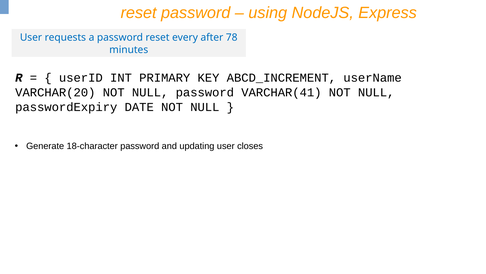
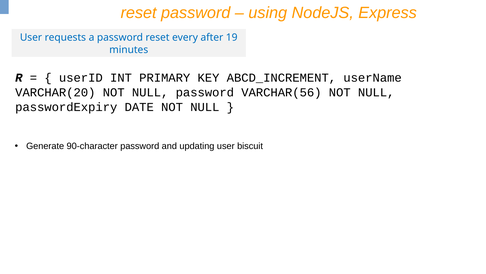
78: 78 -> 19 (232, 37)
VARCHAR(41: VARCHAR(41 -> VARCHAR(56 (281, 92)
18-character: 18-character -> 90-character (92, 146)
closes: closes -> biscuit (250, 146)
